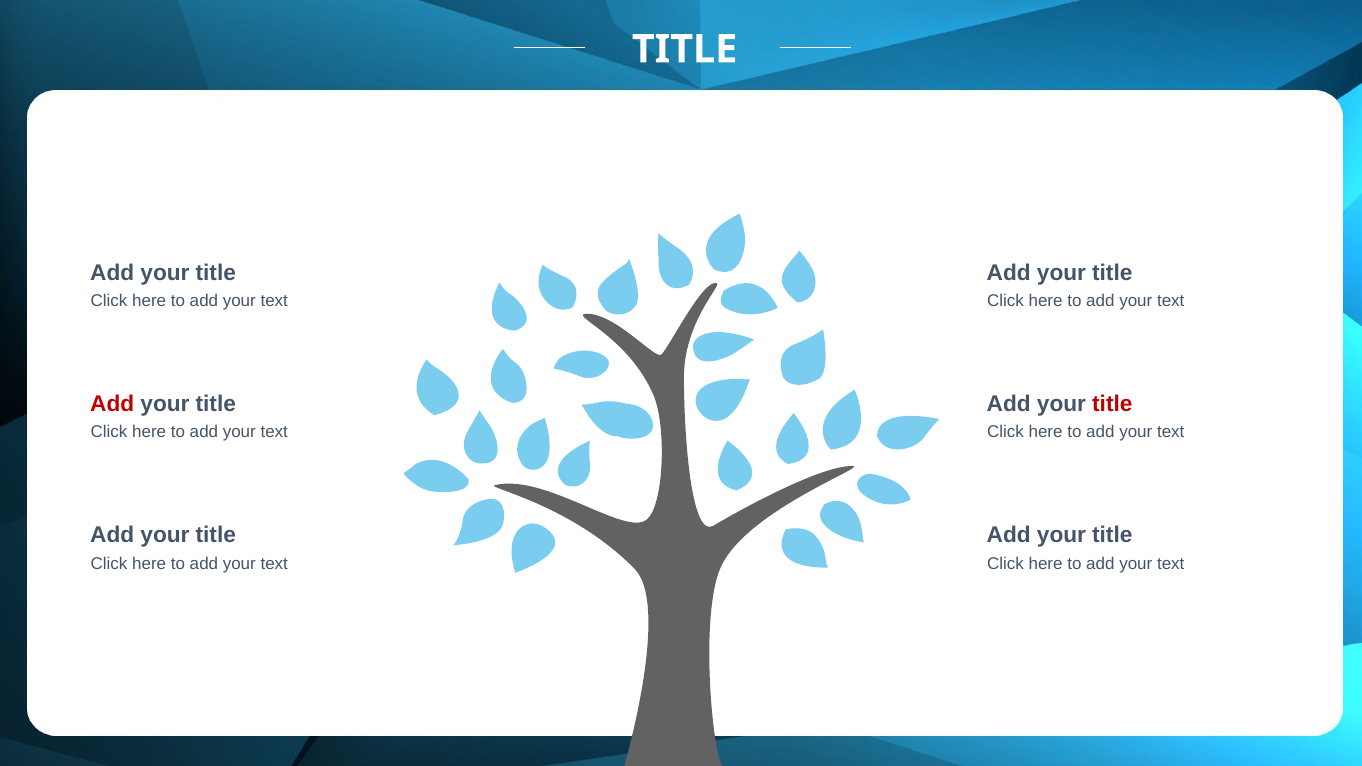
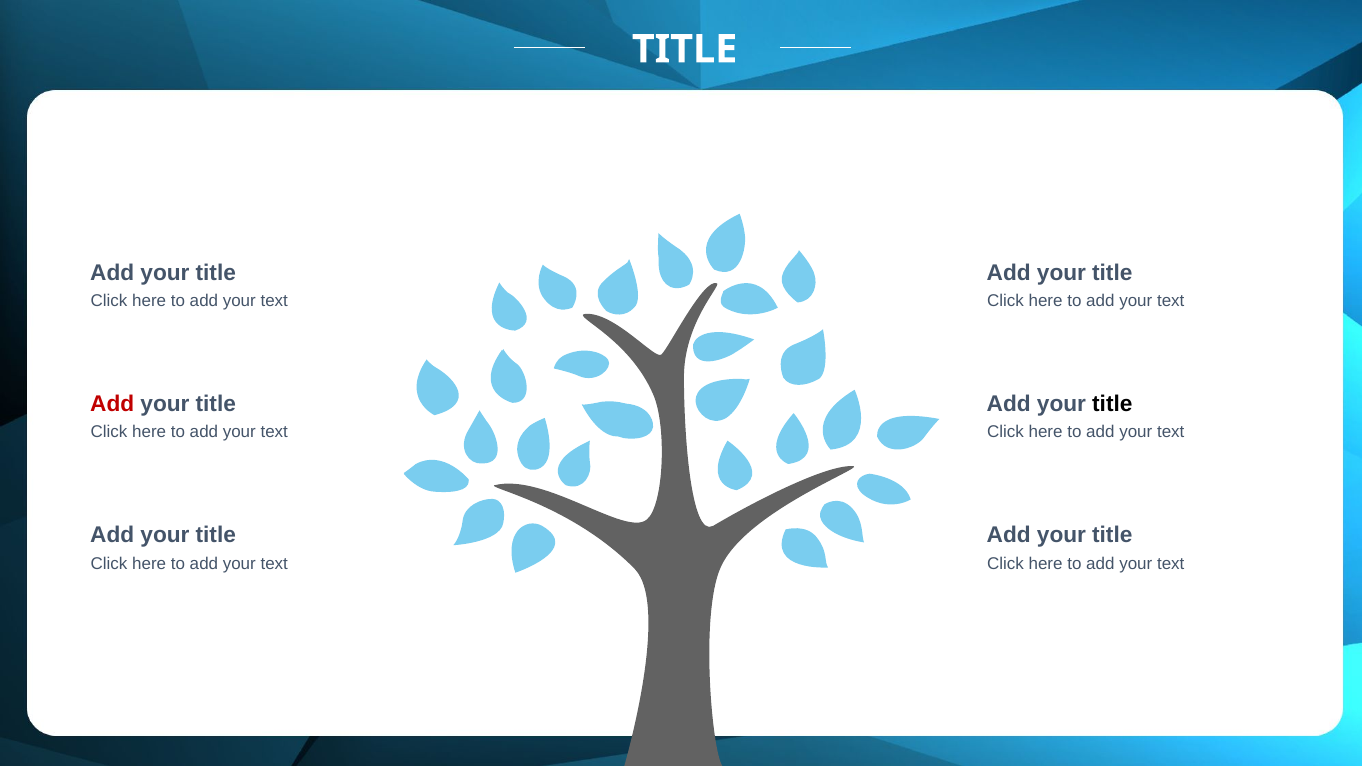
title colour: red -> black (1112, 404)
